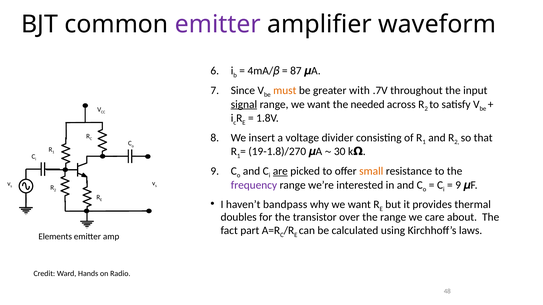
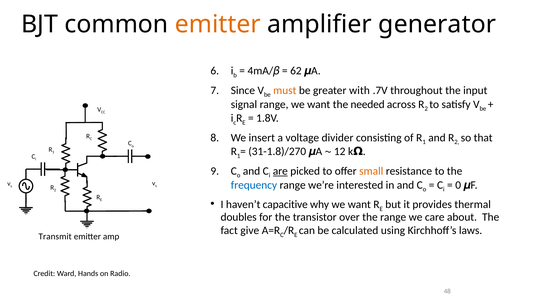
emitter colour: purple -> orange (218, 24)
waveform: waveform -> generator (437, 24)
87: 87 -> 62 (296, 71)
signal underline: present -> none (244, 104)
19-1.8)/270: 19-1.8)/270 -> 31-1.8)/270 (277, 152)
30: 30 -> 12 (340, 152)
frequency colour: purple -> blue (254, 185)
9: 9 -> 0 (458, 185)
bandpass: bandpass -> capacitive (285, 205)
part: part -> give (250, 231)
Elements: Elements -> Transmit (55, 237)
